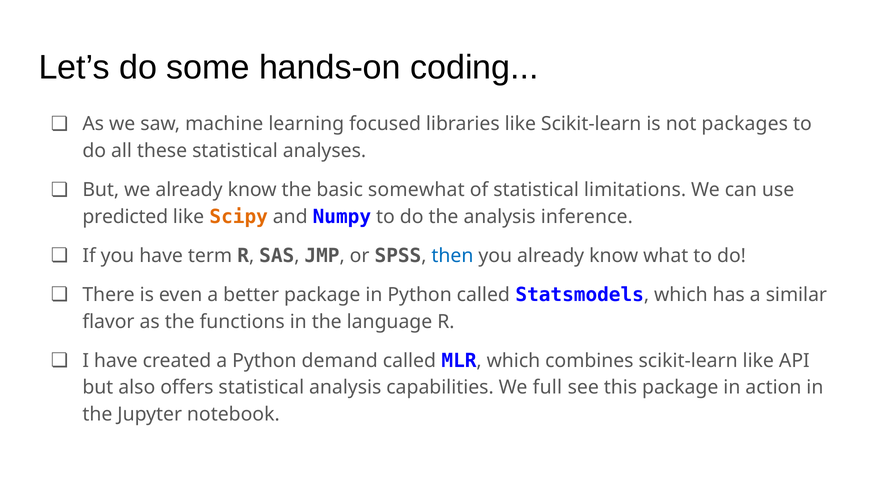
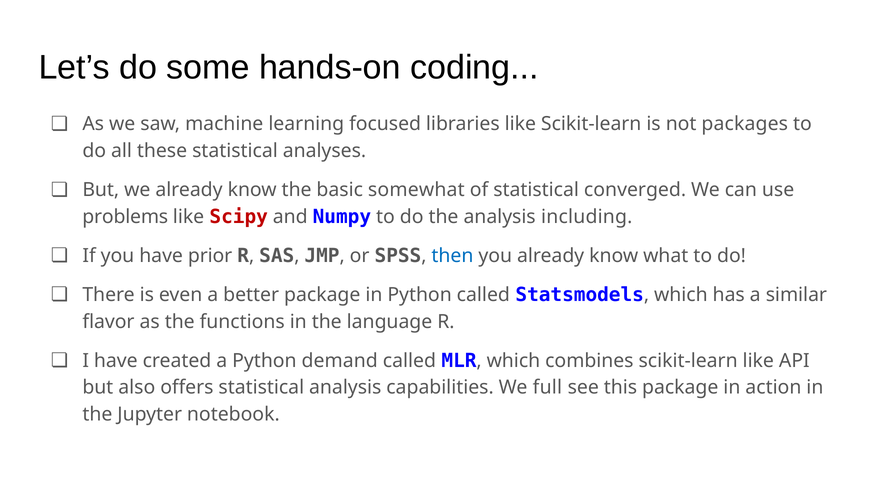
limitations: limitations -> converged (635, 190)
predicted: predicted -> problems (125, 217)
Scipy colour: orange -> red (239, 217)
inference: inference -> including (587, 217)
term: term -> prior (210, 256)
